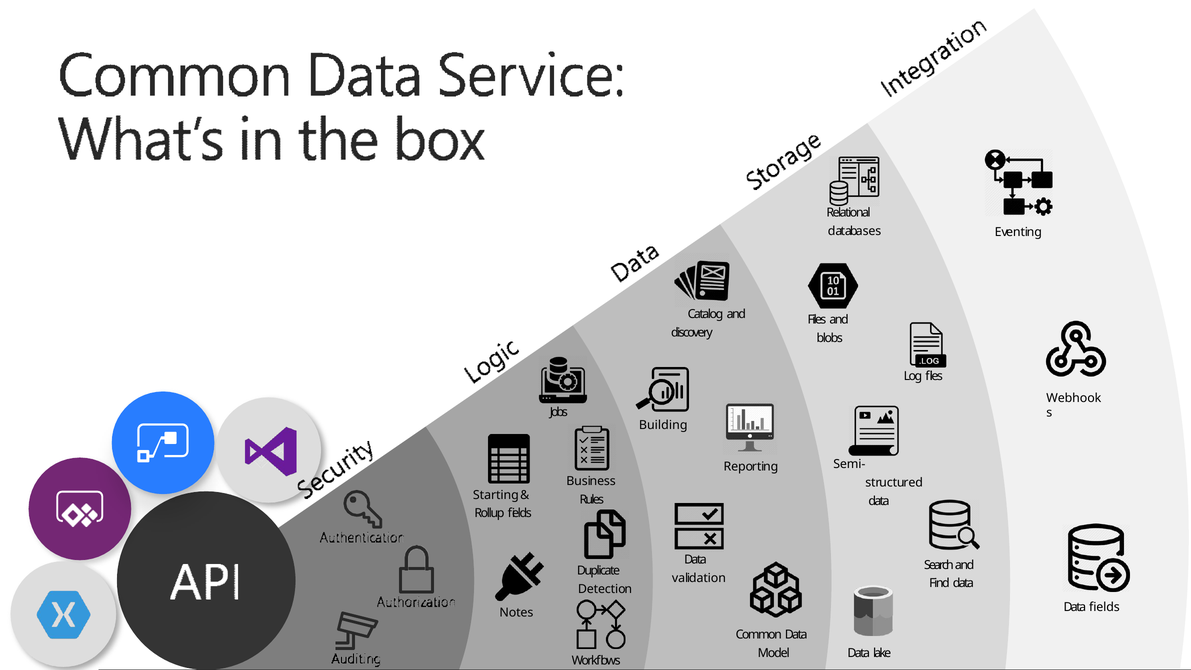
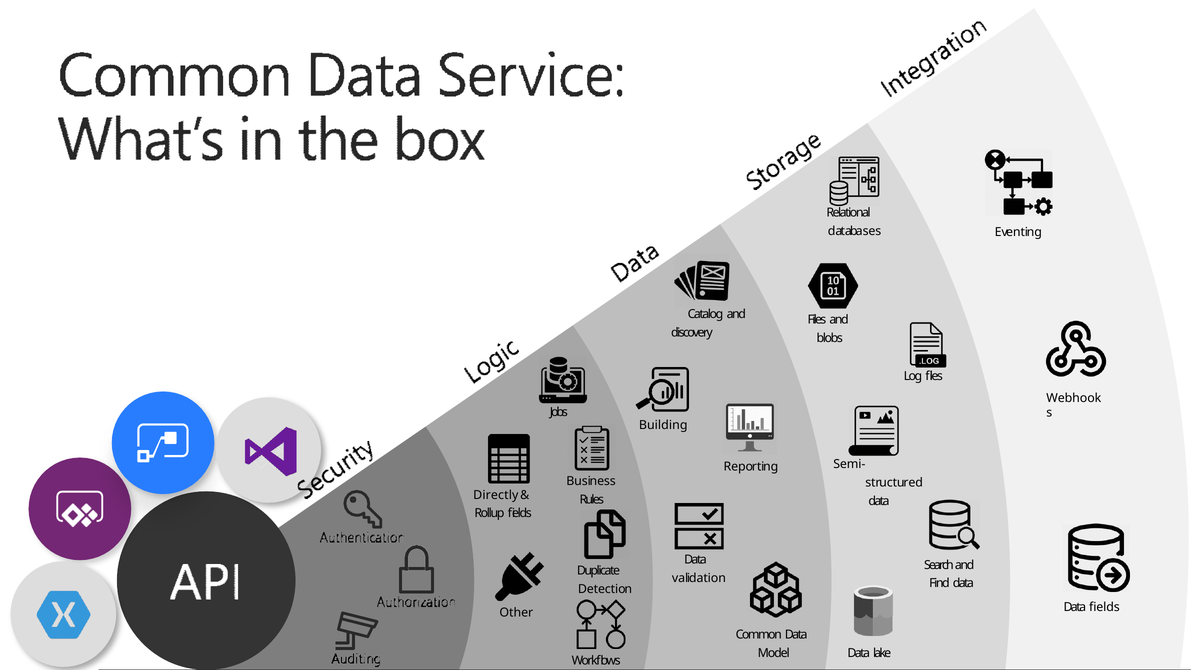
Starting: Starting -> Directly (496, 495)
Notes: Notes -> Other (516, 612)
